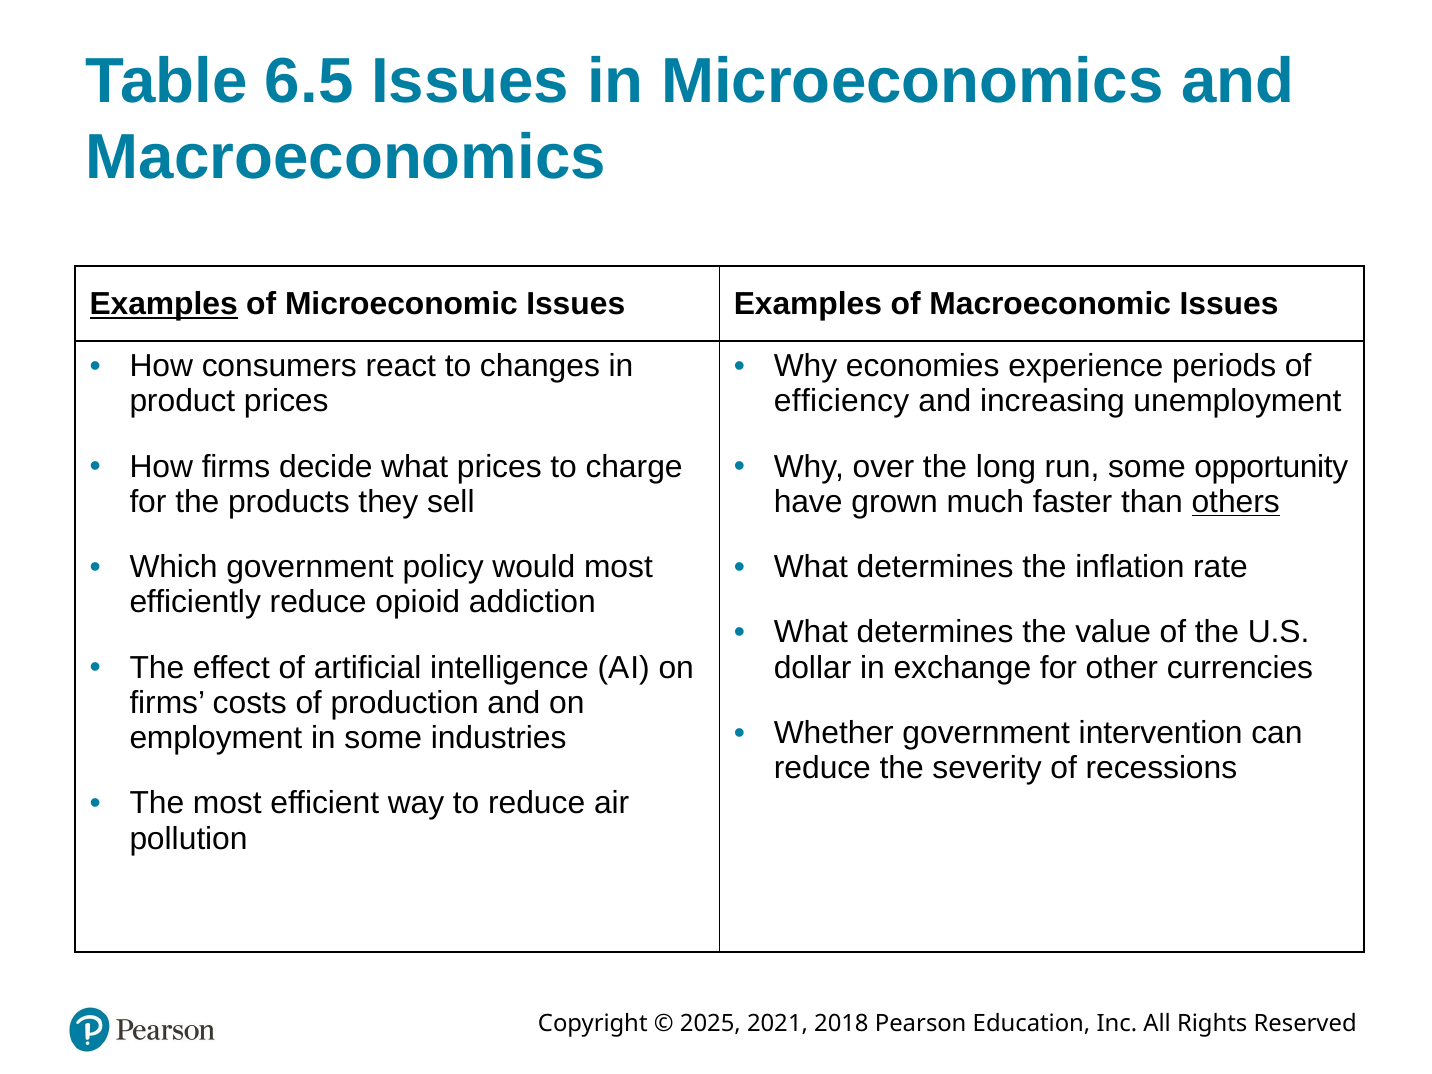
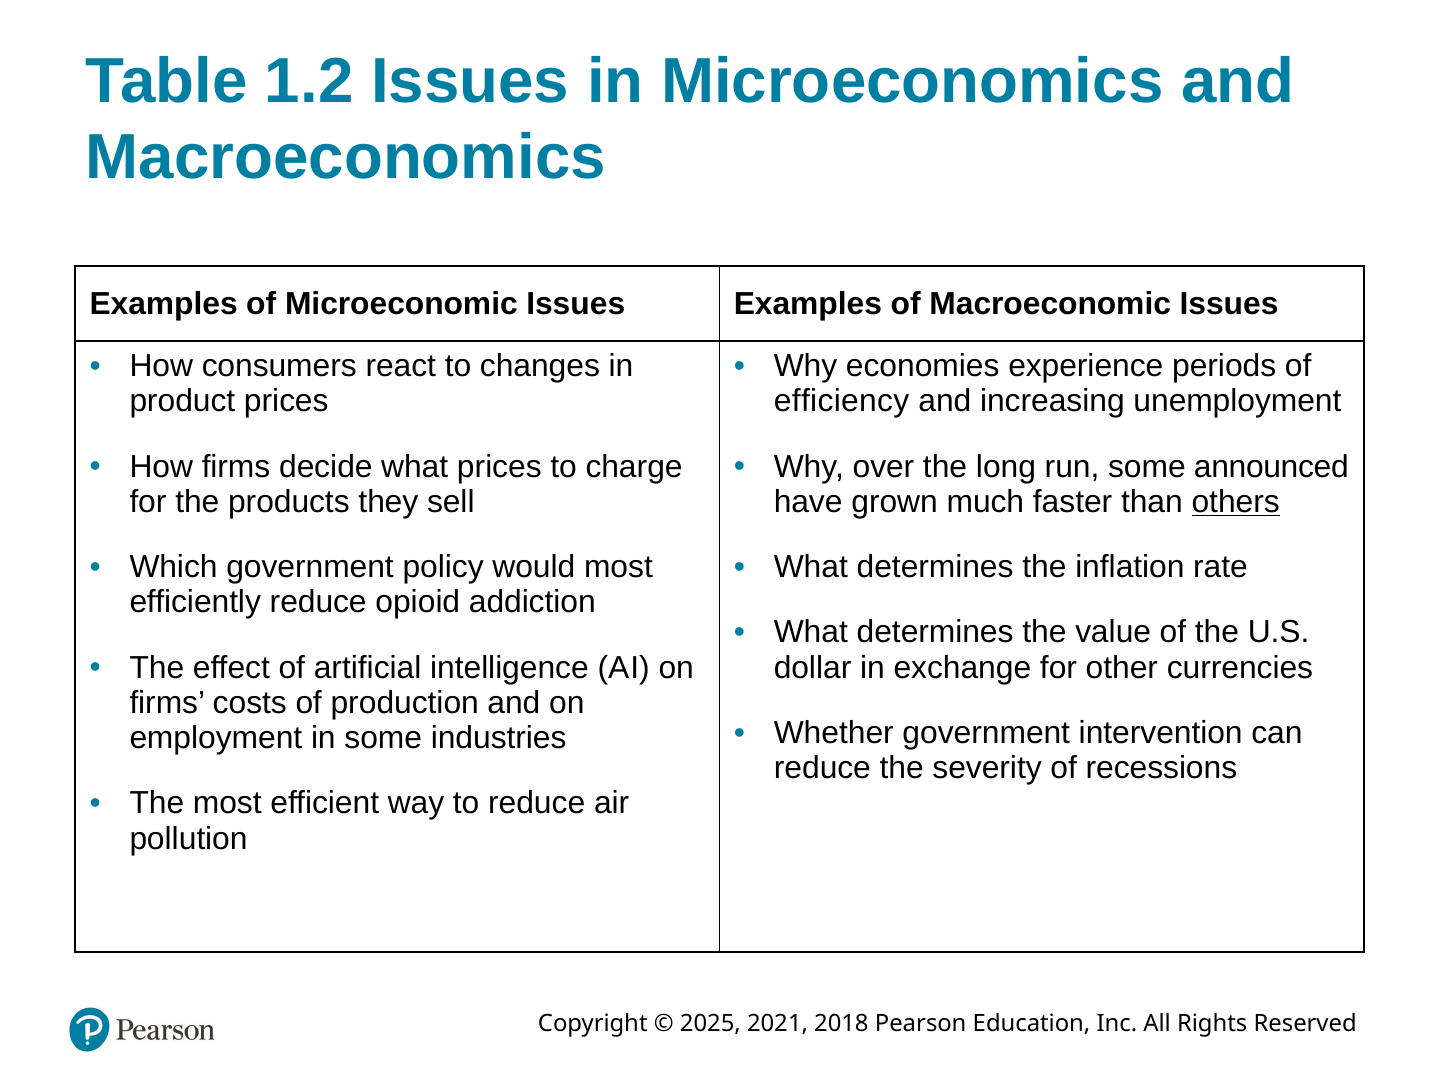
6.5: 6.5 -> 1.2 (309, 81)
Examples underline: present -> none (164, 304)
opportunity: opportunity -> announced (1271, 467)
